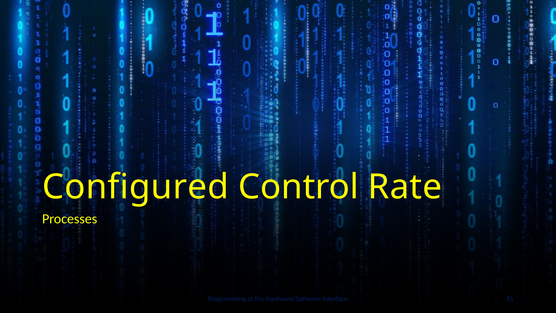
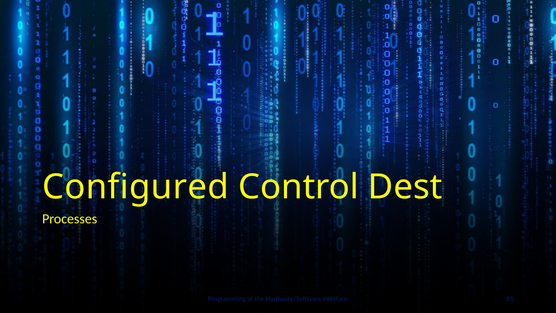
Rate: Rate -> Dest (405, 187)
